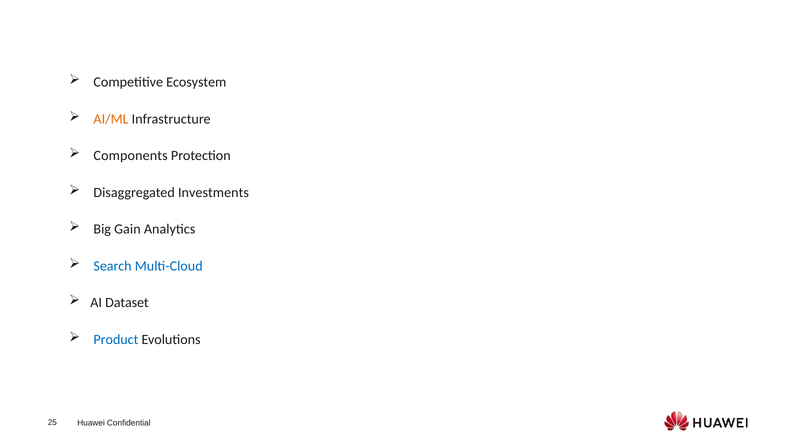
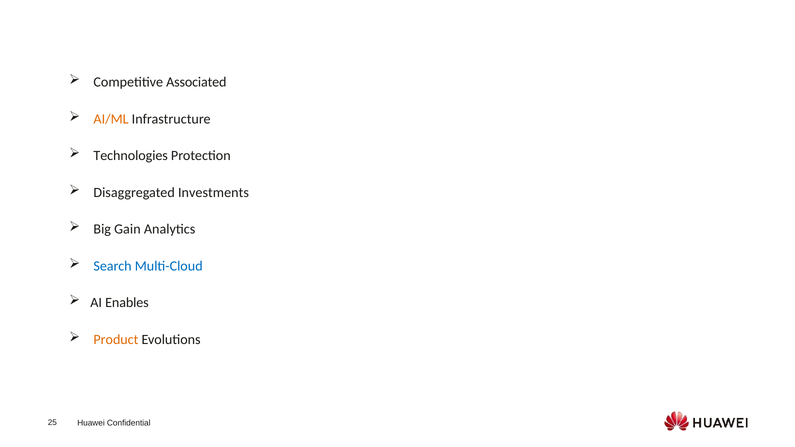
Ecosystem: Ecosystem -> Associated (196, 82)
Components: Components -> Technologies (131, 156)
Dataset: Dataset -> Enables (127, 303)
Product colour: blue -> orange (116, 340)
